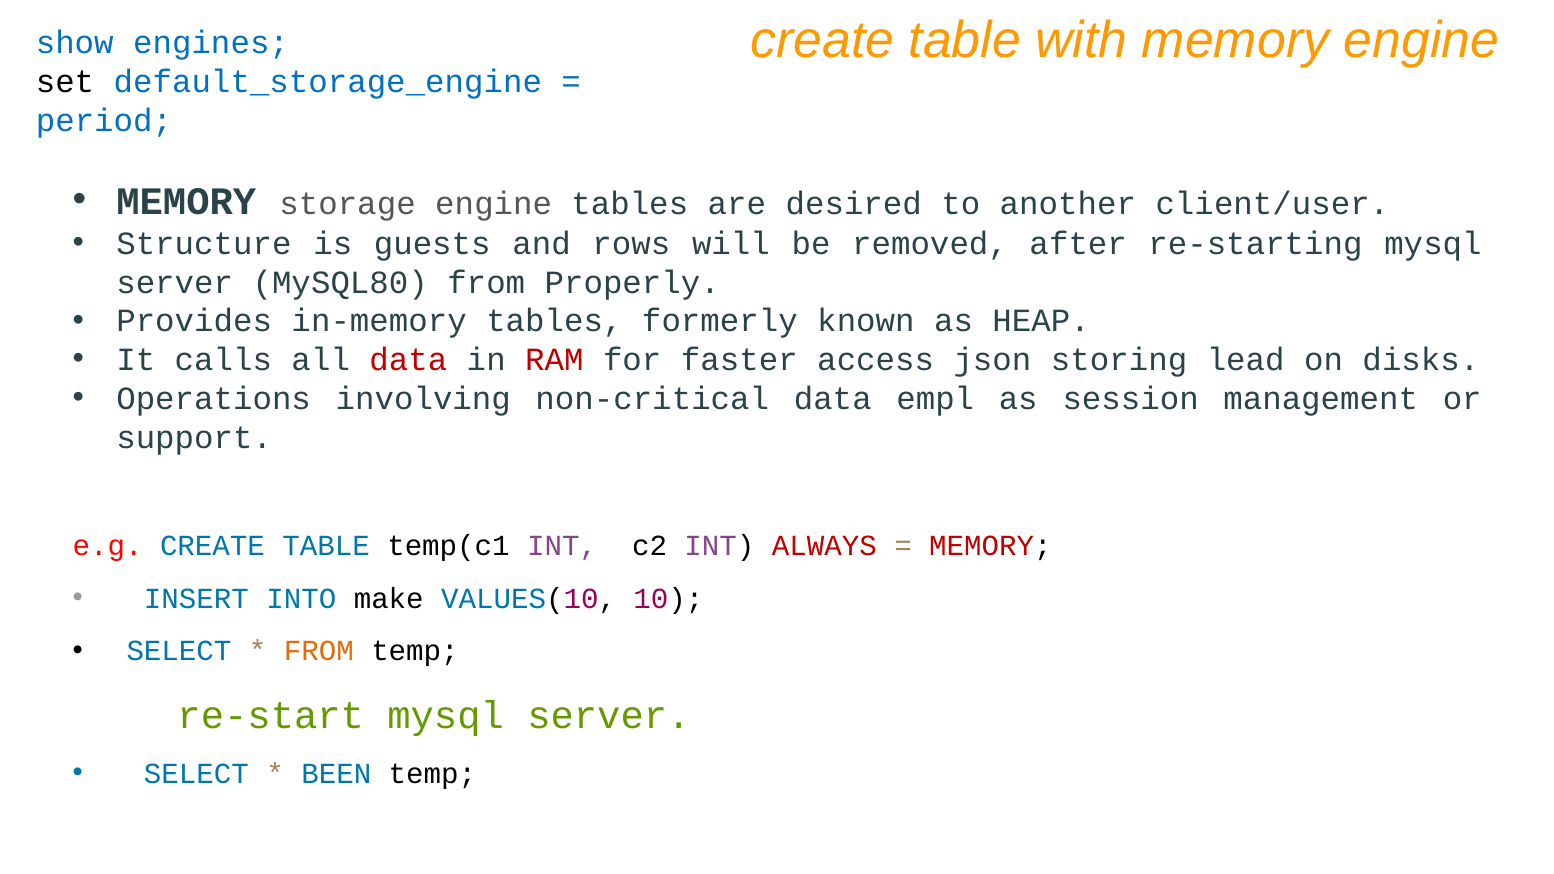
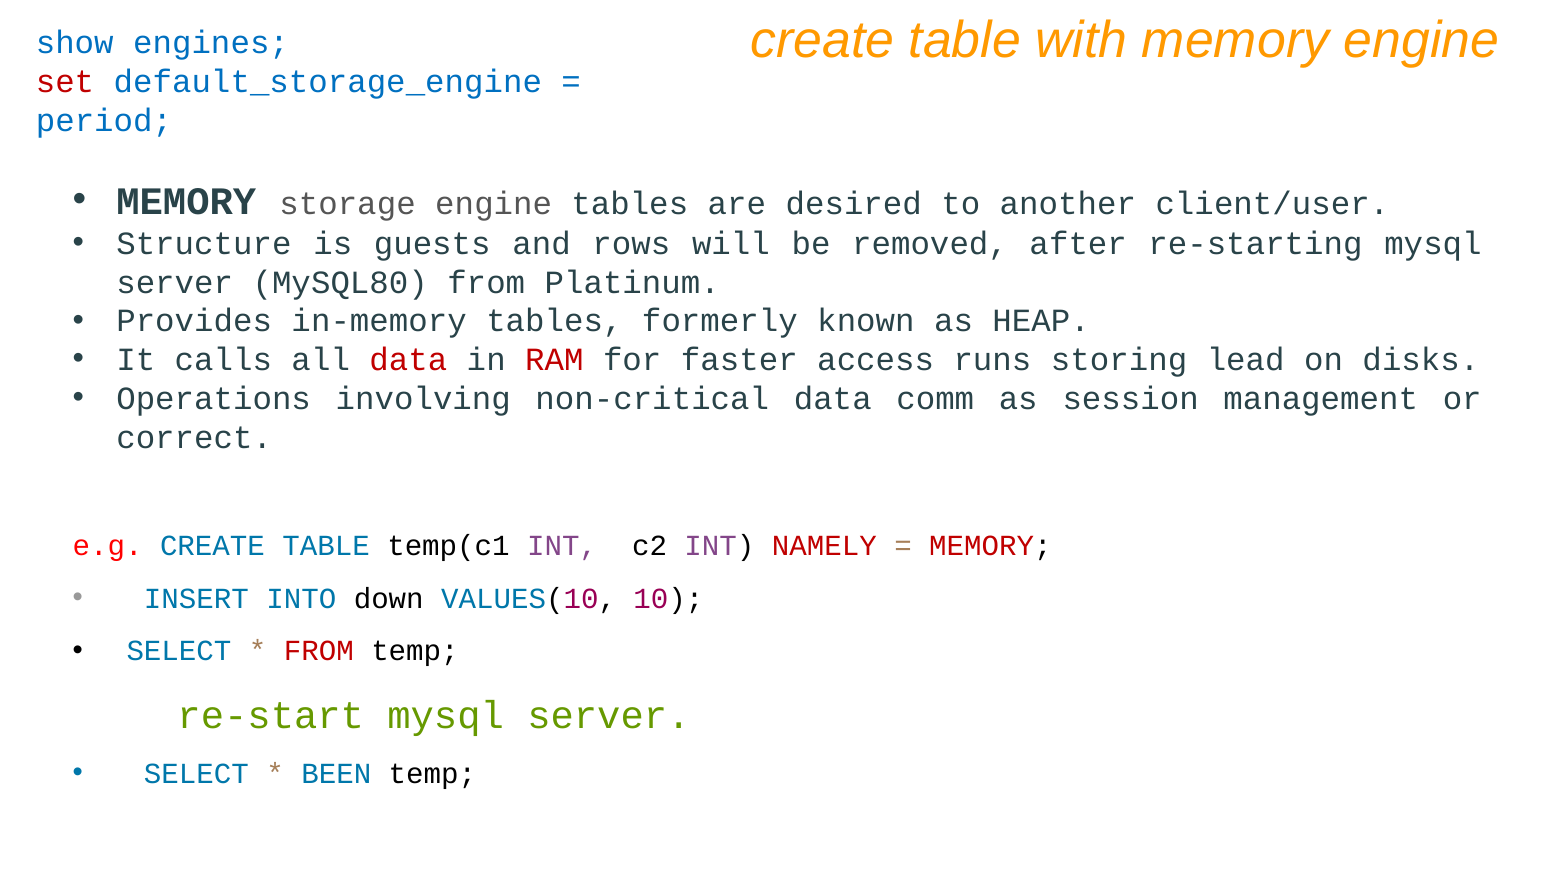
set colour: black -> red (65, 81)
Properly: Properly -> Platinum (632, 282)
json: json -> runs (992, 360)
empl: empl -> comm (935, 399)
support: support -> correct (194, 438)
ALWAYS: ALWAYS -> NAMELY (824, 546)
make: make -> down (389, 599)
FROM colour: orange -> red (319, 651)
